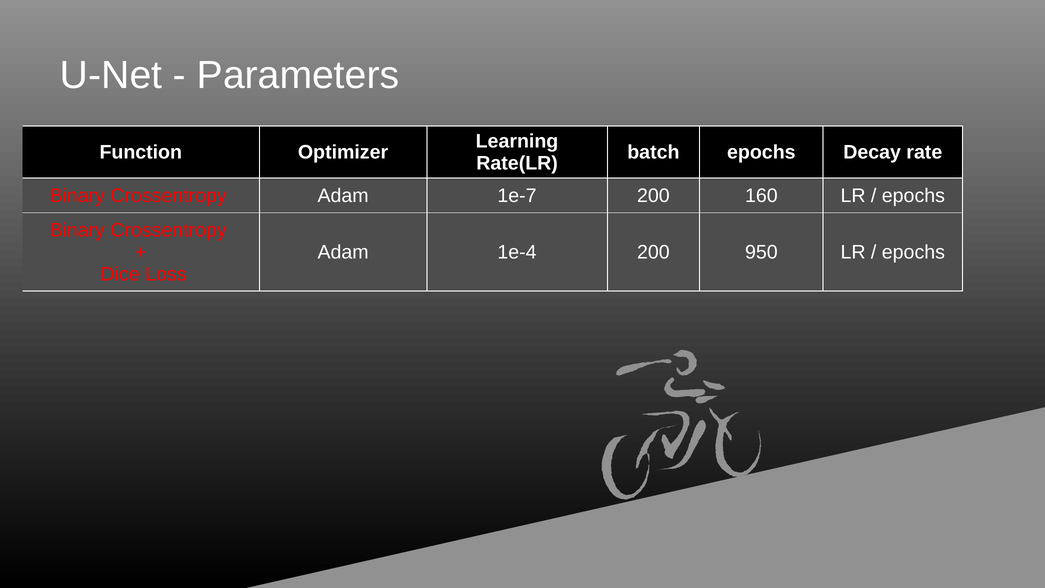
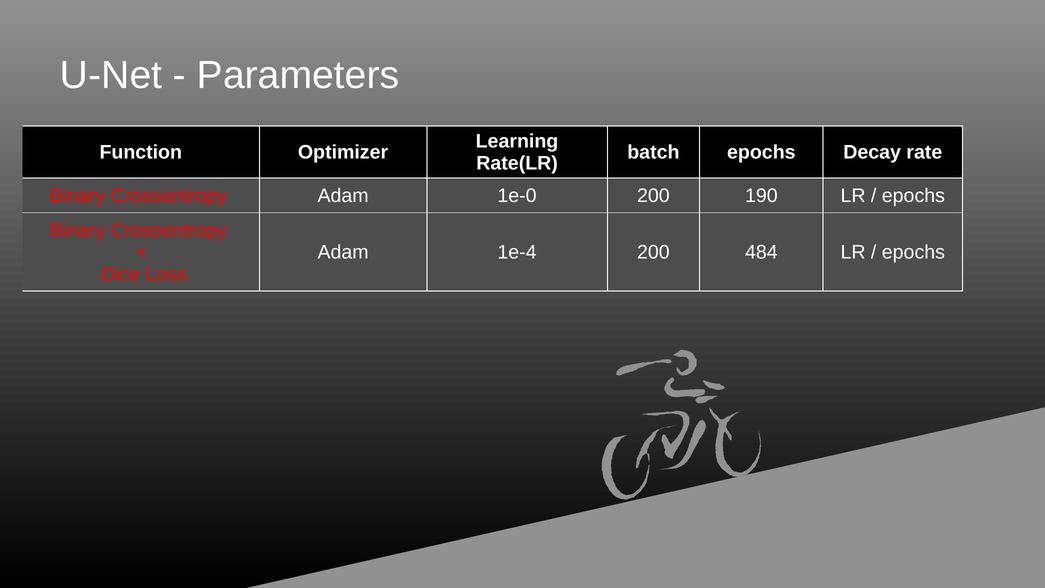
1e-7: 1e-7 -> 1e-0 (517, 196)
160: 160 -> 190 (761, 196)
950: 950 -> 484 (761, 252)
